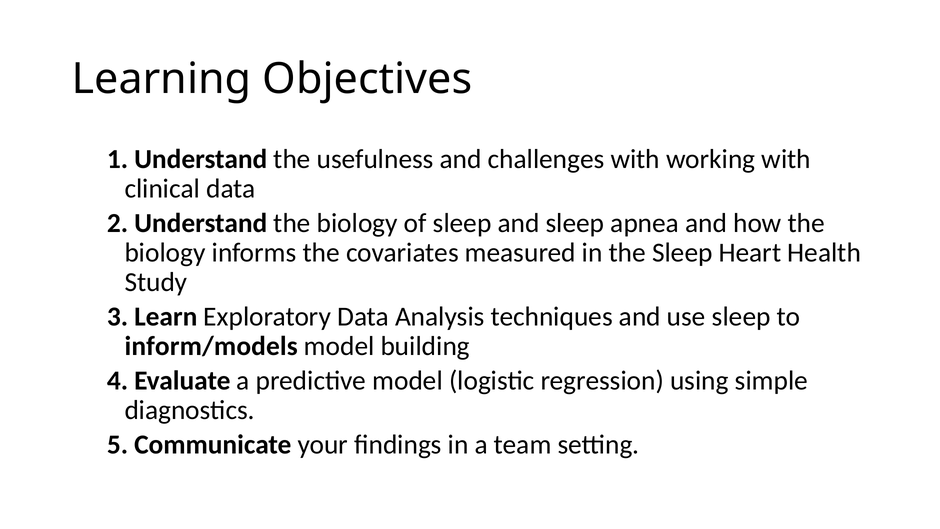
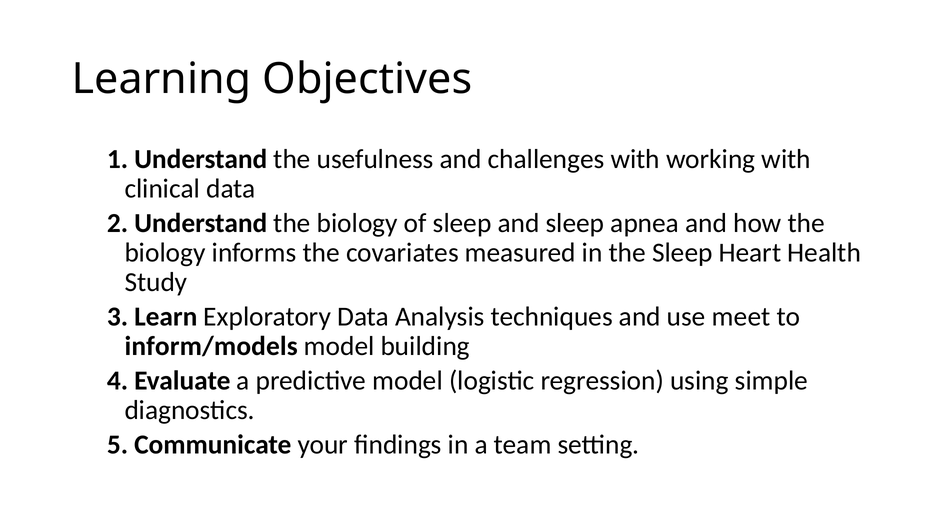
use sleep: sleep -> meet (741, 316)
